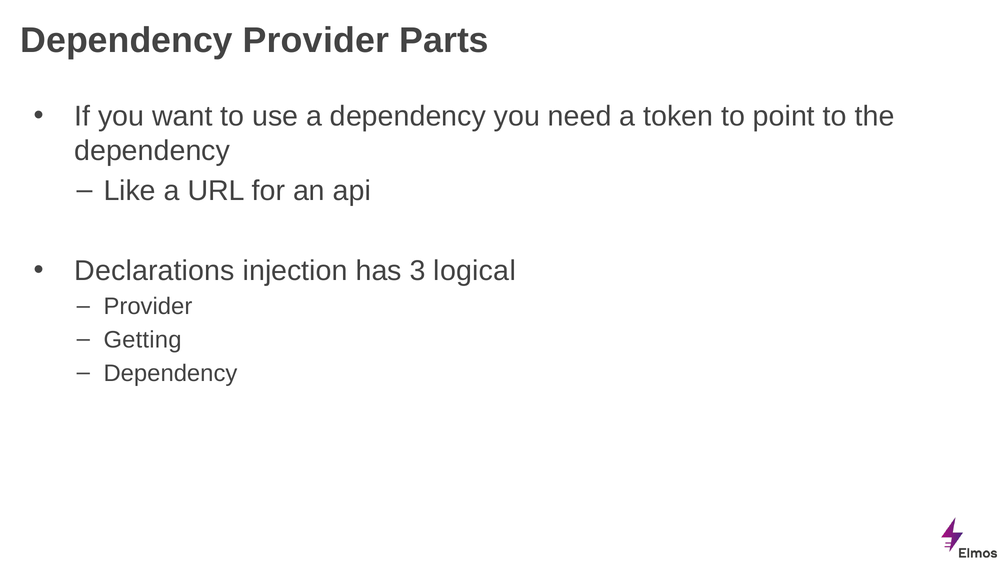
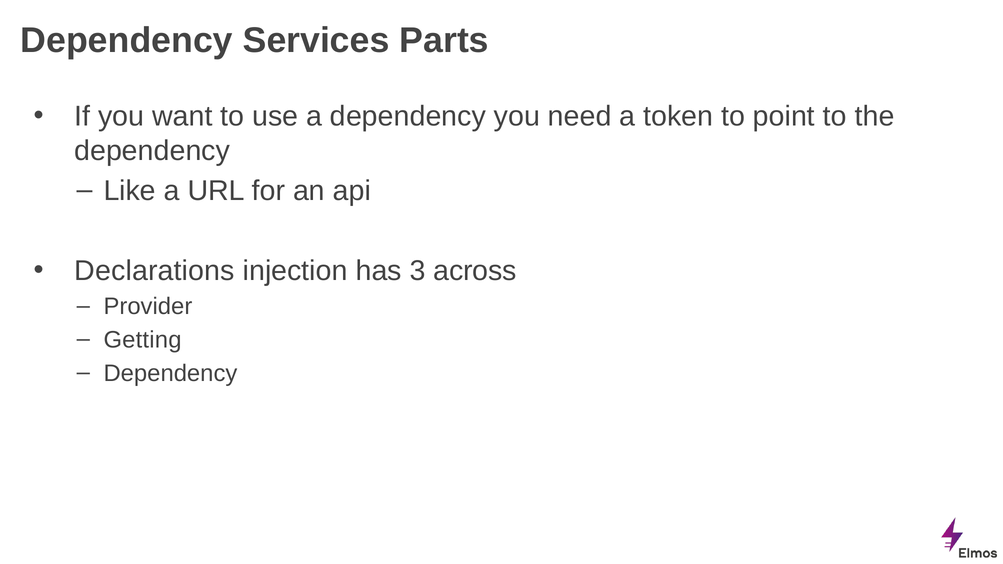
Dependency Provider: Provider -> Services (316, 41)
logical: logical -> across (475, 271)
